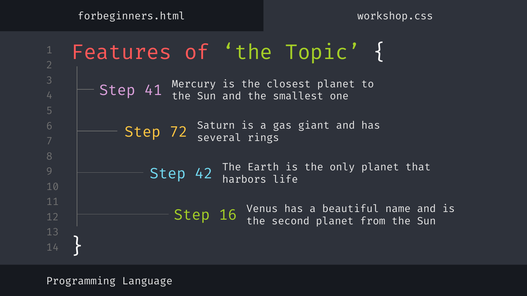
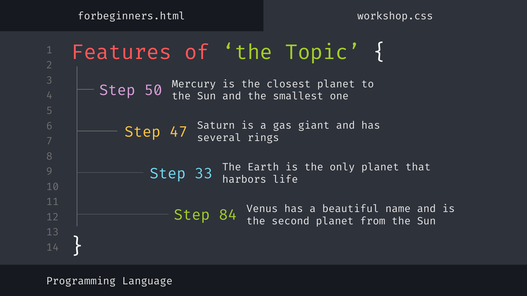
41: 41 -> 50 (153, 91)
72: 72 -> 47 (179, 132)
42: 42 -> 33 (204, 174)
16: 16 -> 84 (228, 215)
